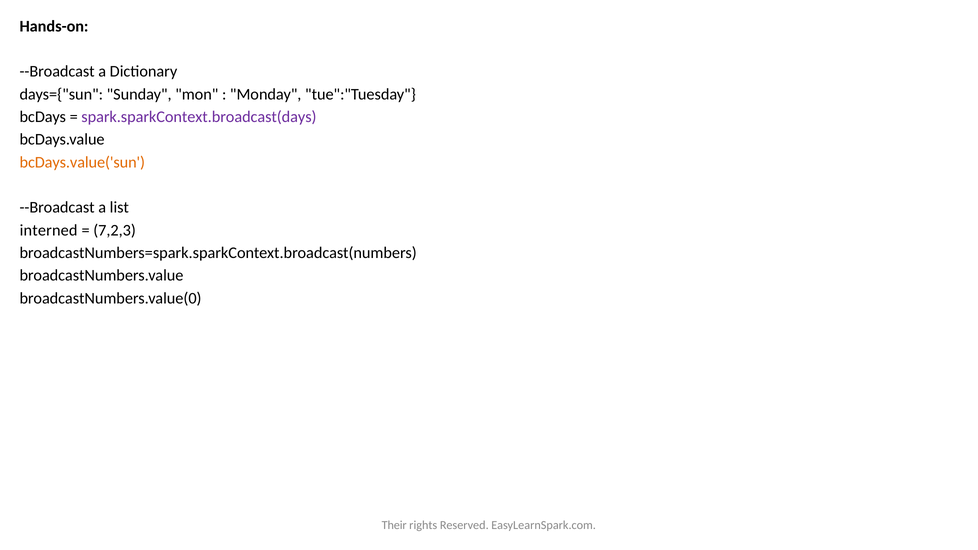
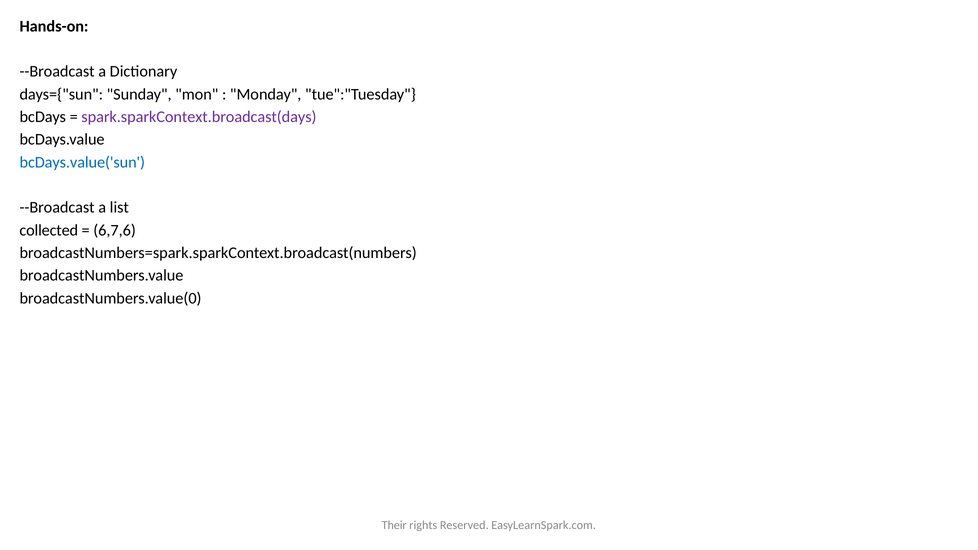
bcDays.value('sun colour: orange -> blue (82, 162)
interned: interned -> collected (49, 230)
7,2,3: 7,2,3 -> 6,7,6 (115, 230)
